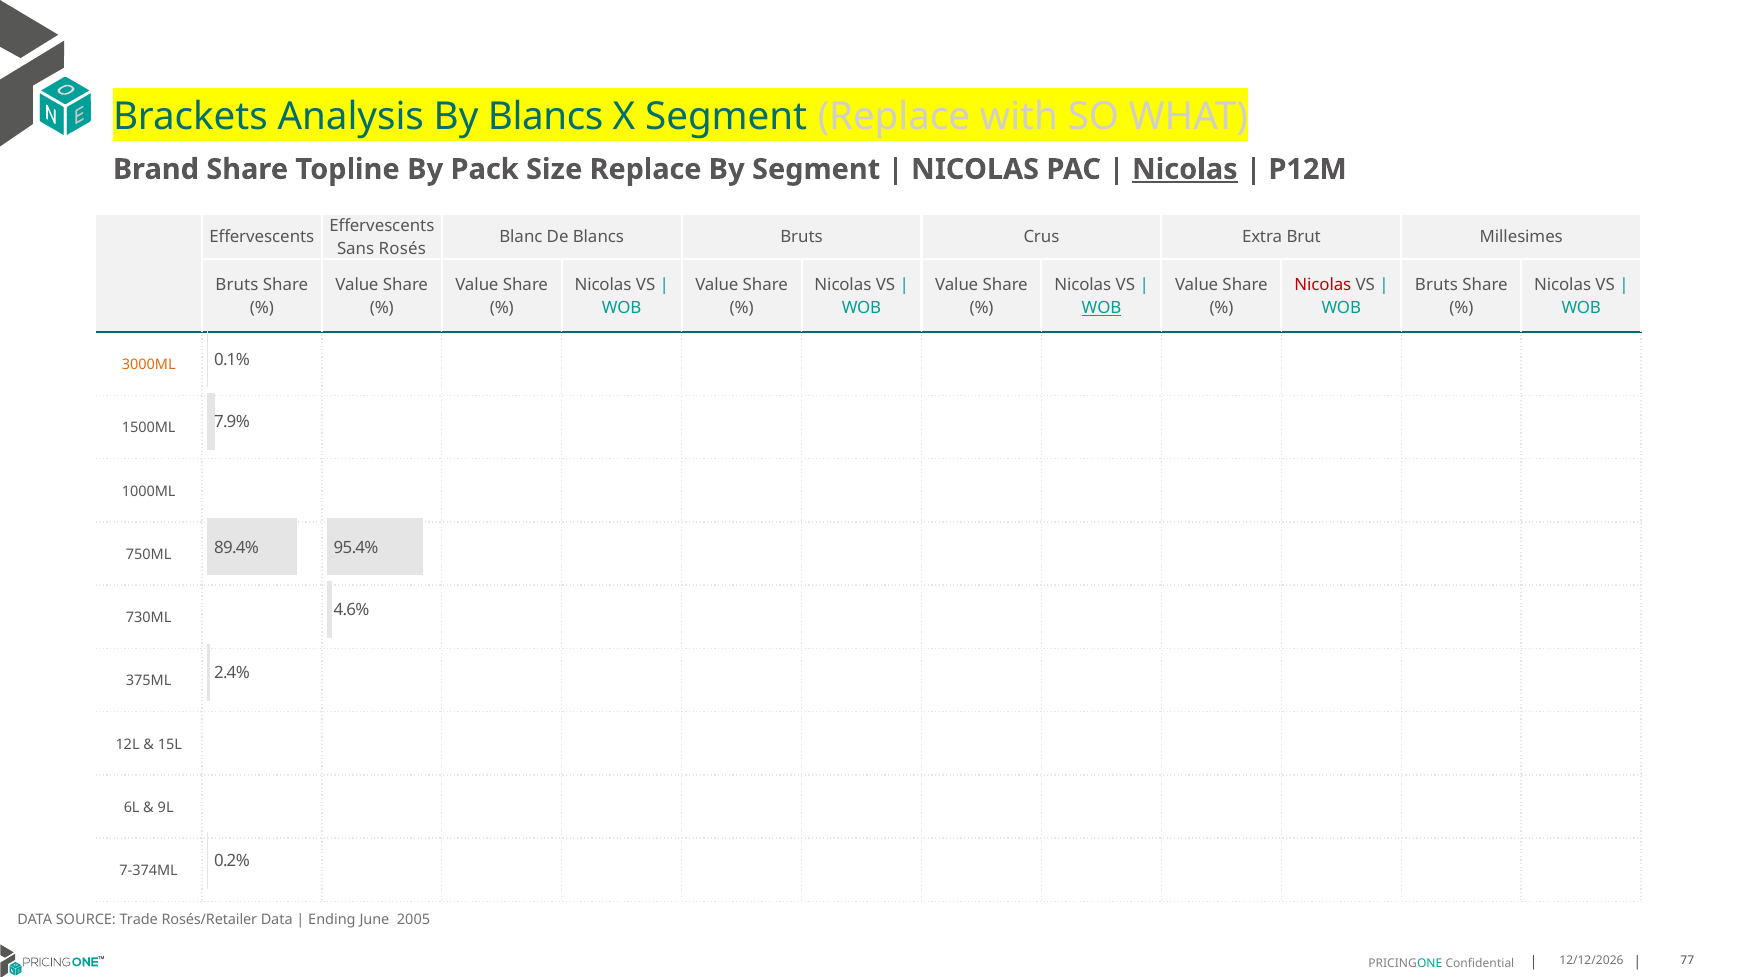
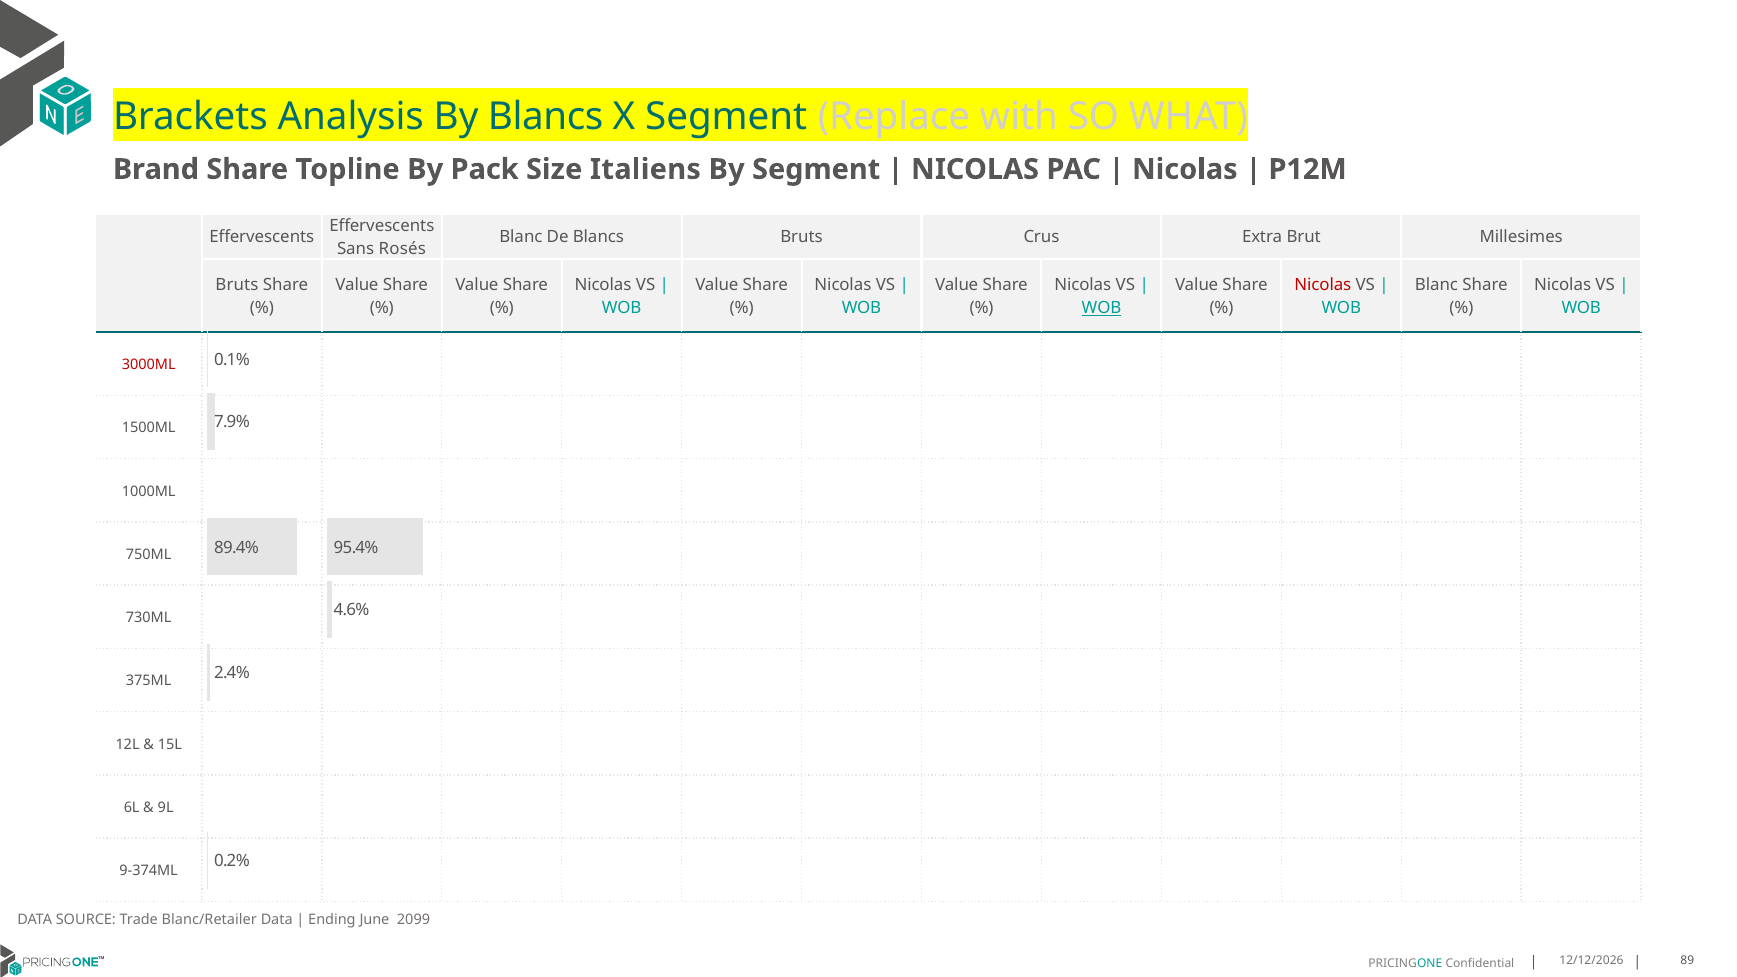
Size Replace: Replace -> Italiens (645, 169)
Nicolas underline: present -> none (1185, 169)
Bruts: Bruts -> Blanc (1437, 285)
3000ML colour: orange -> red (149, 365)
7-374ML: 7-374ML -> 9-374ML (149, 871)
Rosés/Retailer: Rosés/Retailer -> Blanc/Retailer (209, 920)
2005: 2005 -> 2099 (414, 920)
77: 77 -> 89 (1687, 961)
